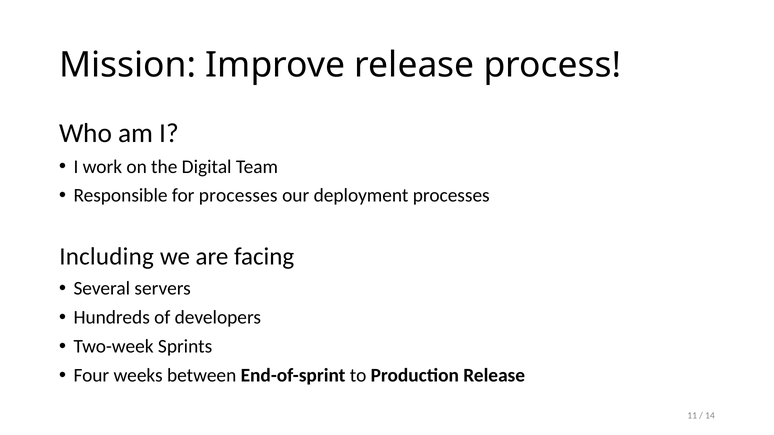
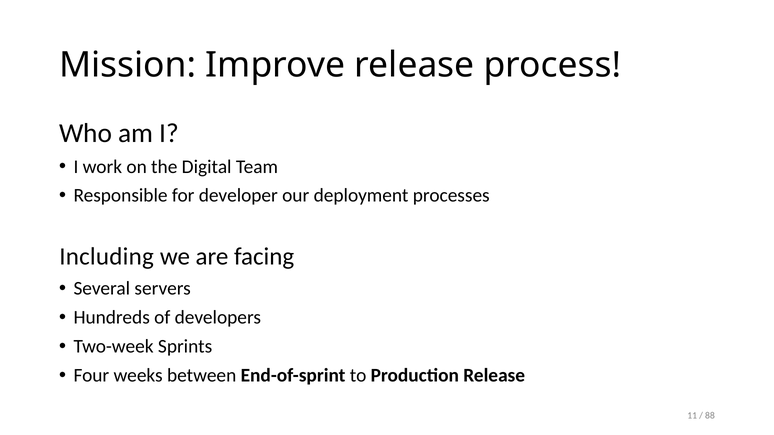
for processes: processes -> developer (238, 196)
14: 14 -> 88 (710, 416)
